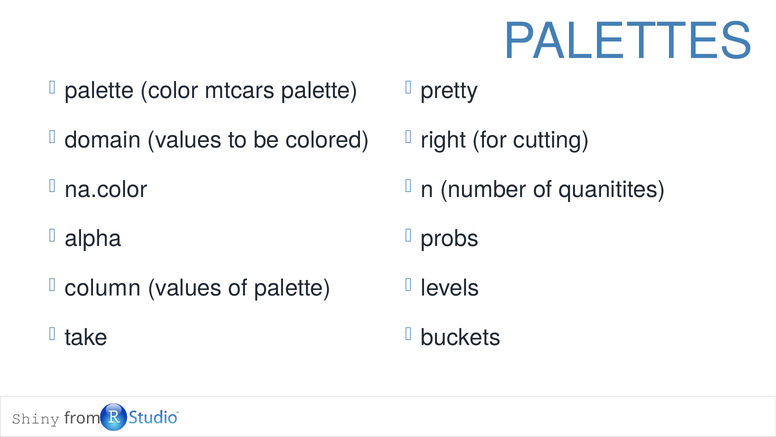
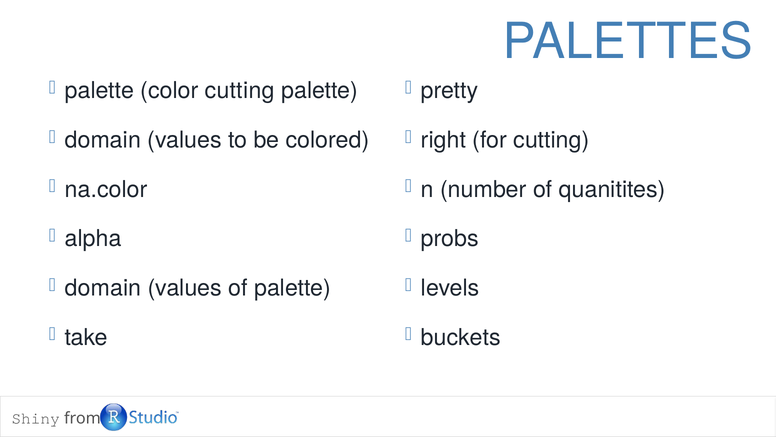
color mtcars: mtcars -> cutting (240, 91)
column: column -> domain (103, 288)
